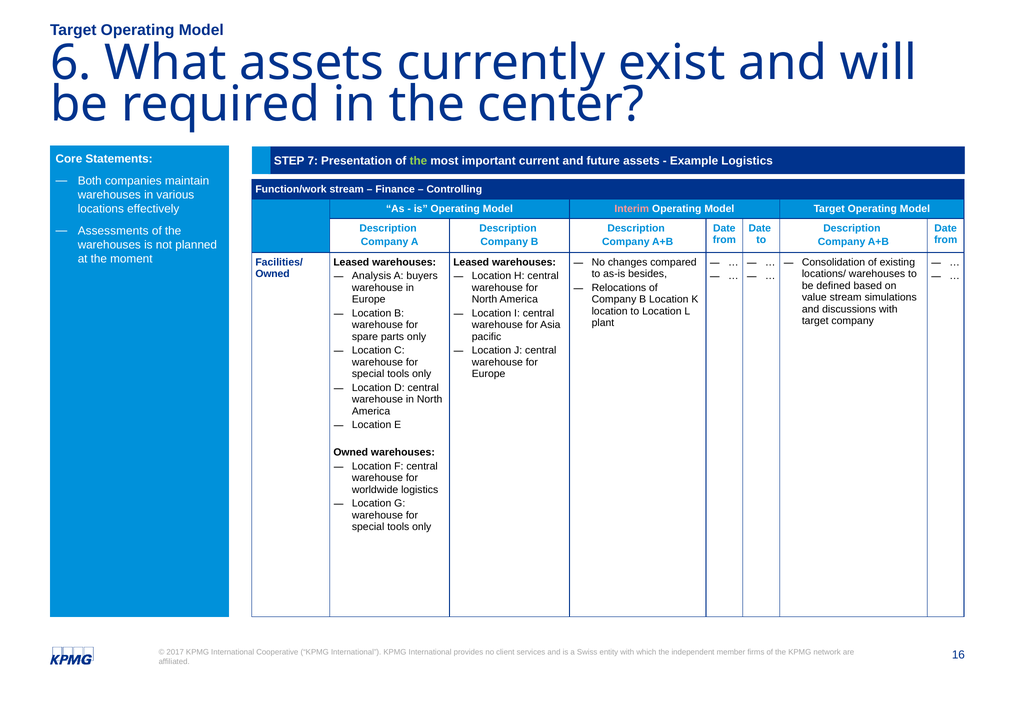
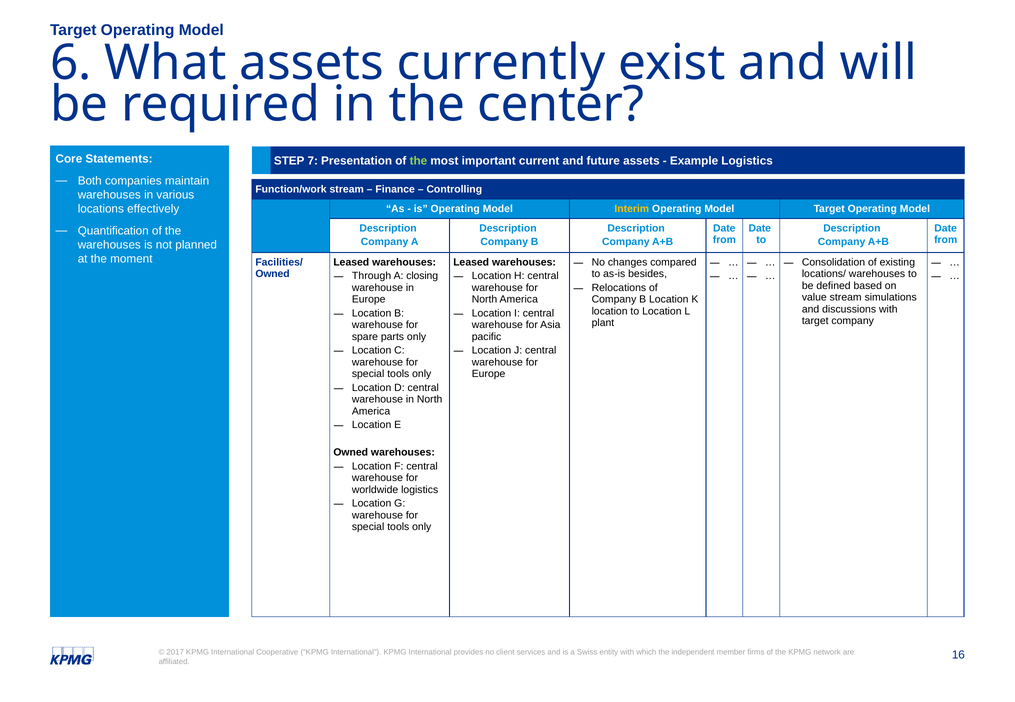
Interim colour: pink -> yellow (632, 209)
Assessments: Assessments -> Quantification (113, 231)
Analysis: Analysis -> Through (372, 276)
buyers: buyers -> closing (422, 276)
